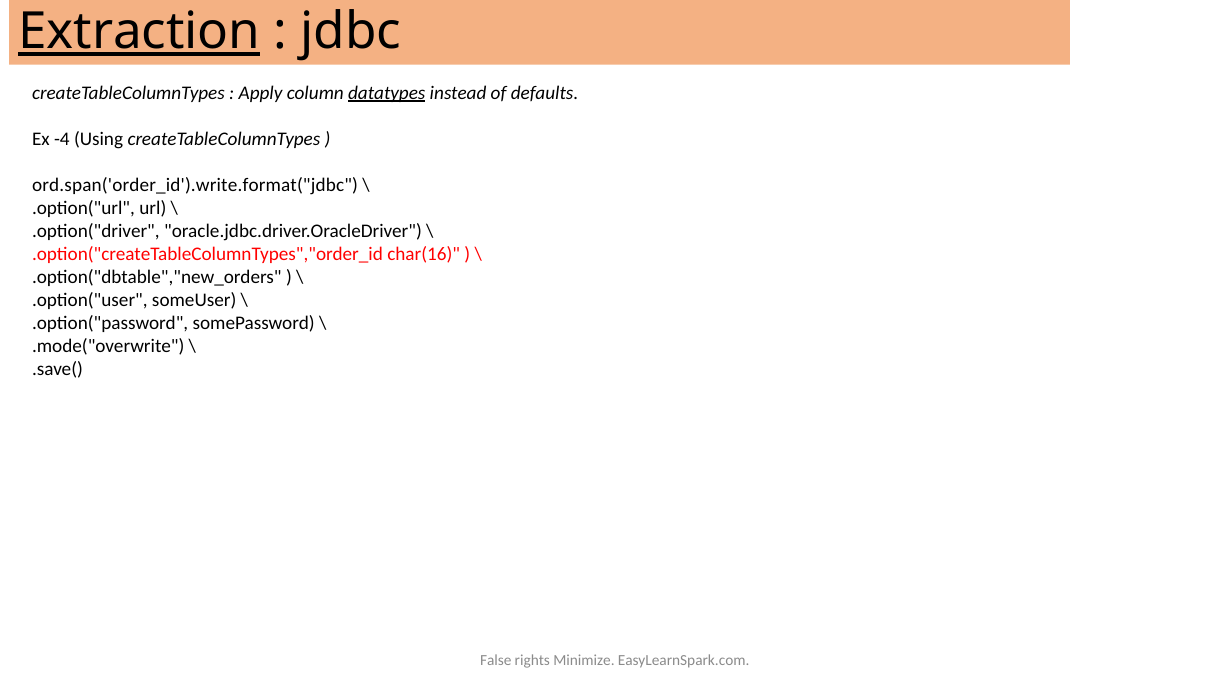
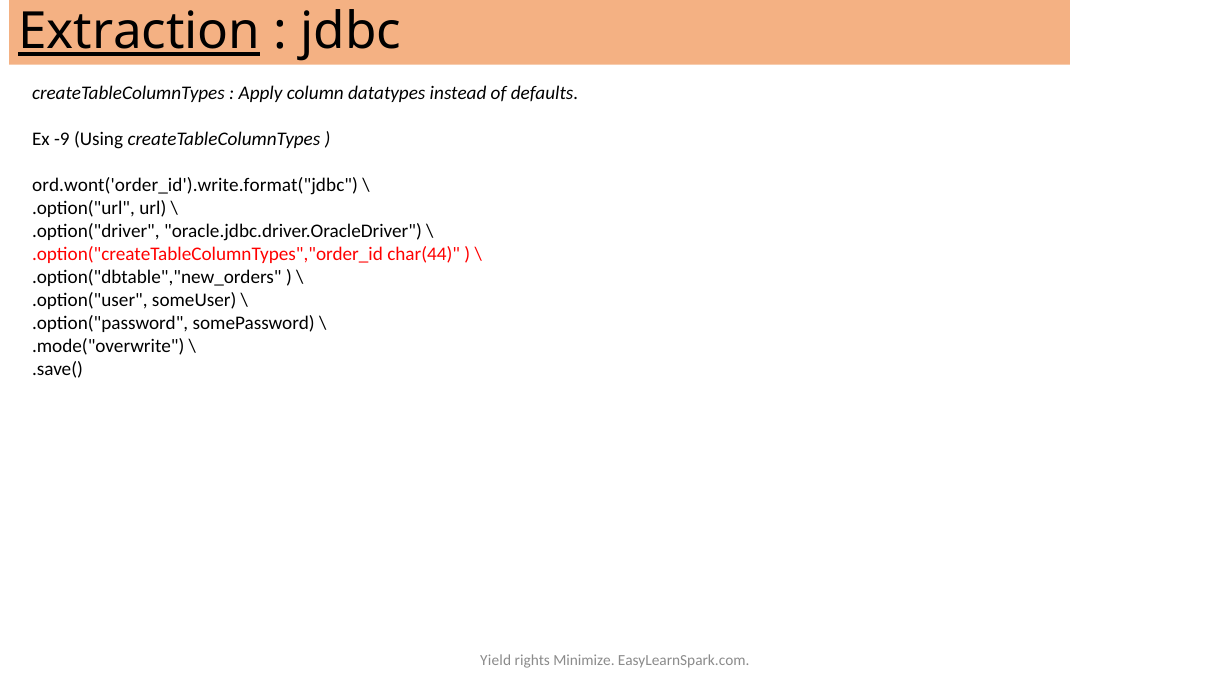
datatypes underline: present -> none (387, 93)
-4: -4 -> -9 (62, 139)
ord.span('order_id').write.format("jdbc: ord.span('order_id').write.format("jdbc -> ord.wont('order_id').write.format("jdbc (195, 185)
char(16: char(16 -> char(44 (424, 254)
False: False -> Yield (496, 661)
